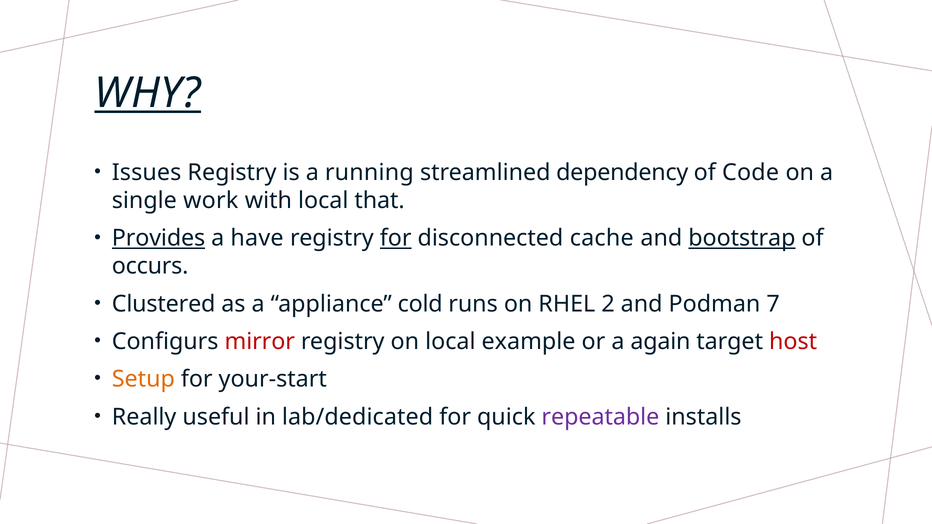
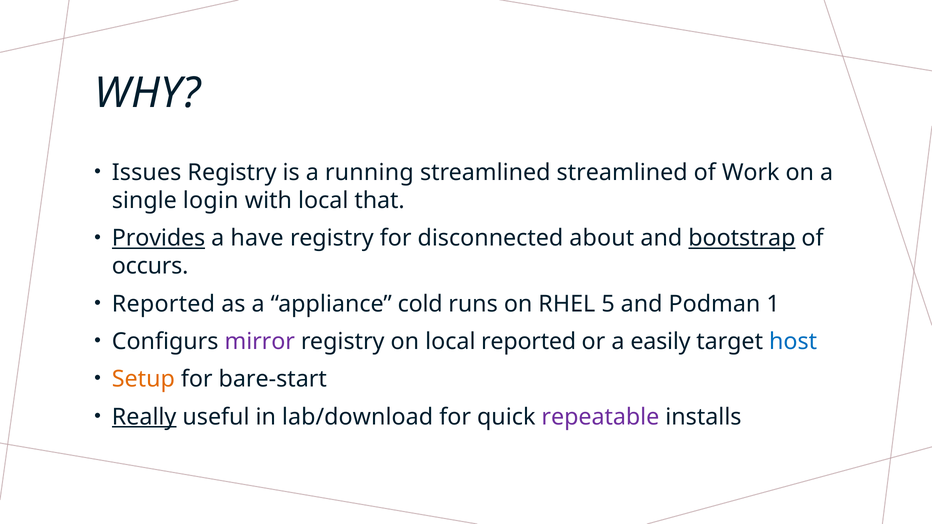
WHY underline: present -> none (148, 93)
streamlined dependency: dependency -> streamlined (622, 173)
Code: Code -> Work (751, 173)
work: work -> login (211, 201)
for underline: present -> none (396, 238)
cache: cache -> about (602, 238)
Clustered: Clustered -> Reported (163, 304)
2: 2 -> 5 (608, 304)
7: 7 -> 1 (773, 304)
mirror colour: red -> purple (260, 342)
local example: example -> reported (529, 342)
again: again -> easily (660, 342)
host colour: red -> blue (793, 342)
your-start: your-start -> bare-start (273, 379)
Really underline: none -> present (144, 417)
lab/dedicated: lab/dedicated -> lab/download (358, 417)
